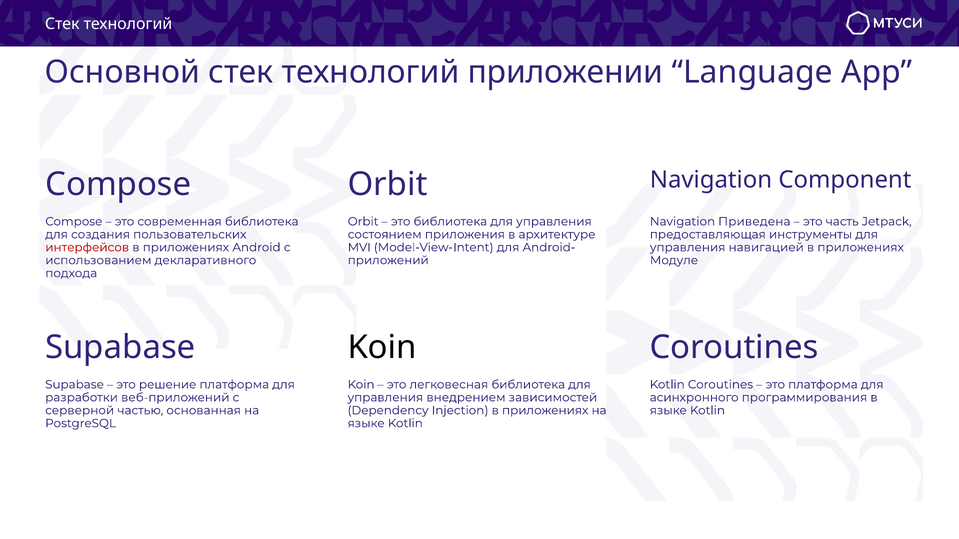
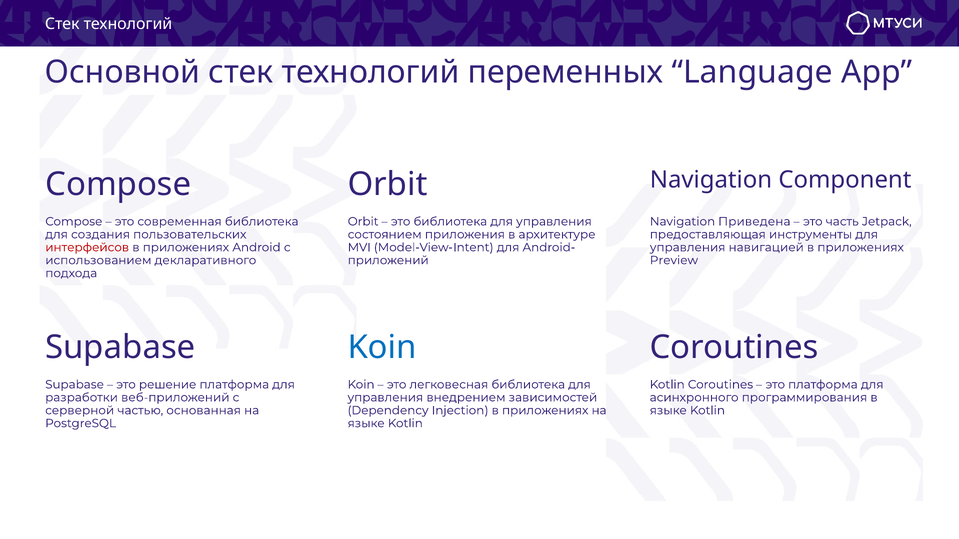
приложении: приложении -> переменных (565, 72)
Модуле: Модуле -> Preview (674, 260)
Koin colour: black -> blue (382, 348)
